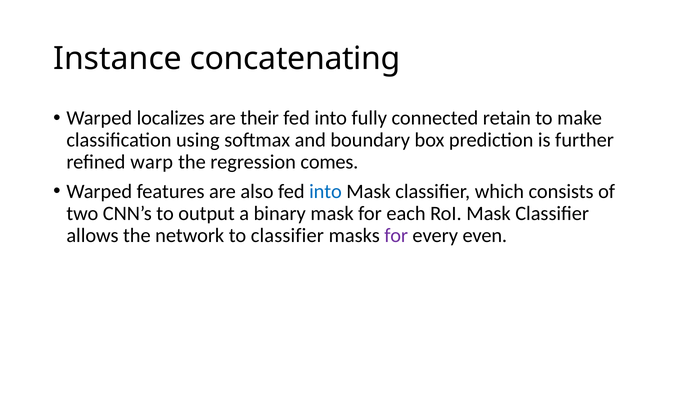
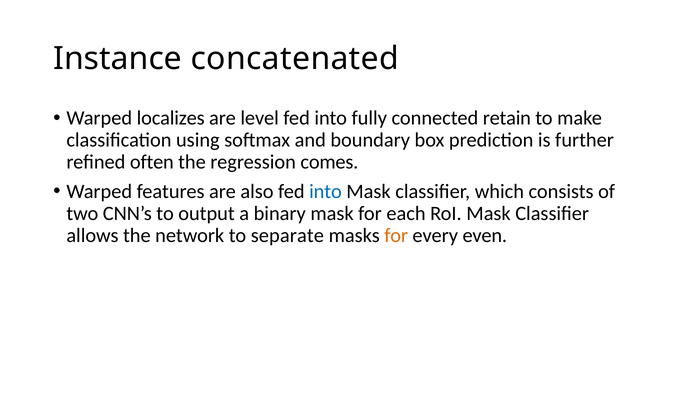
concatenating: concatenating -> concatenated (295, 59)
their: their -> level (260, 118)
warp: warp -> often (152, 162)
to classifier: classifier -> separate (287, 236)
for colour: purple -> orange (396, 236)
